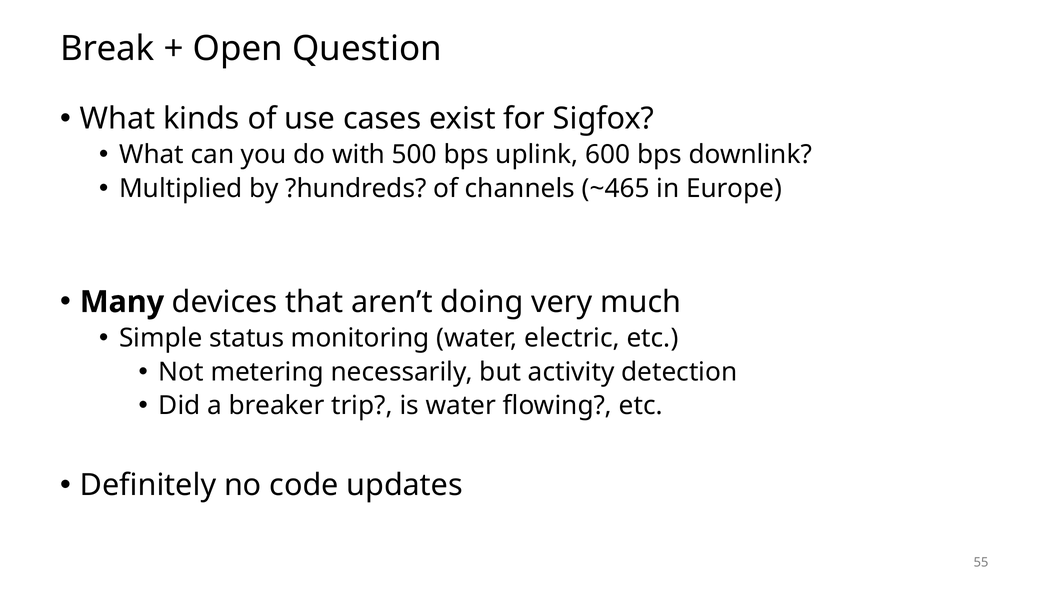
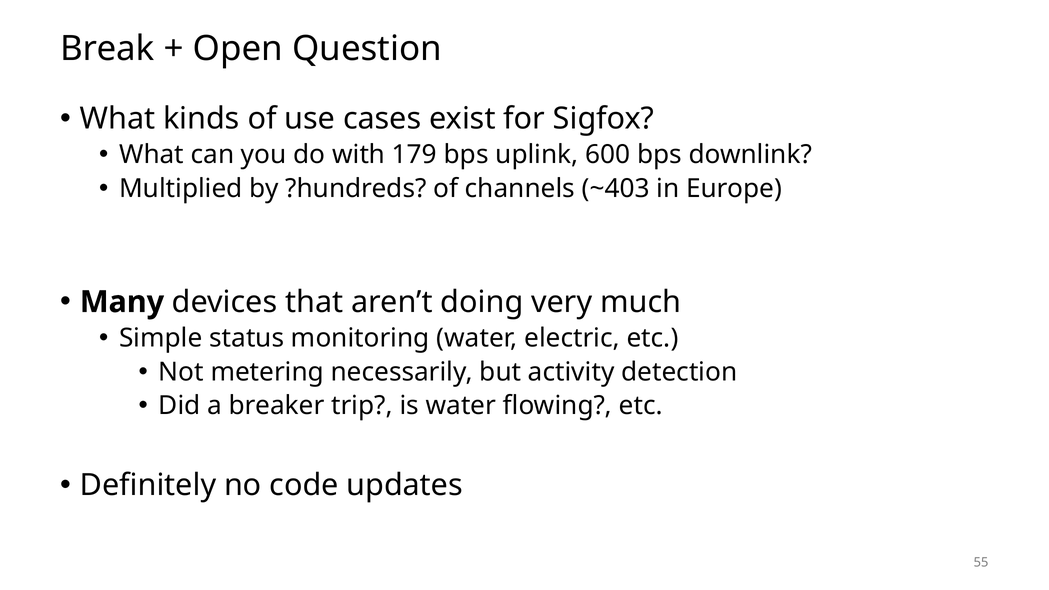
500: 500 -> 179 (414, 155)
~465: ~465 -> ~403 (616, 189)
